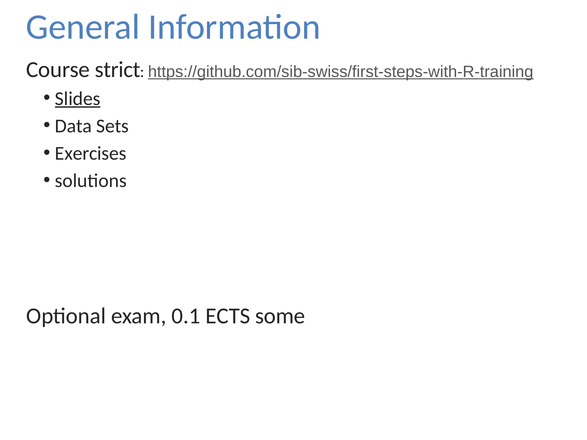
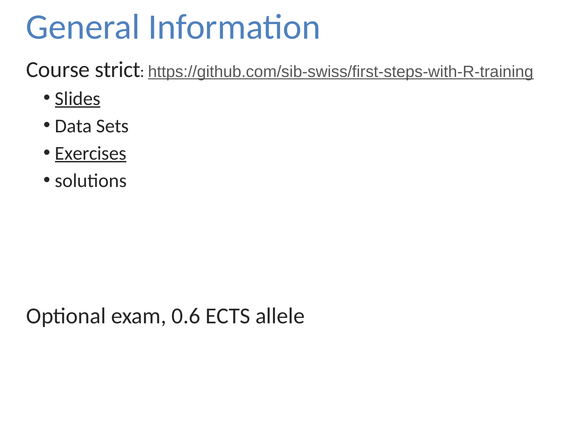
Exercises underline: none -> present (91, 153)
0.1: 0.1 -> 0.6 (186, 316)
some: some -> allele (280, 316)
